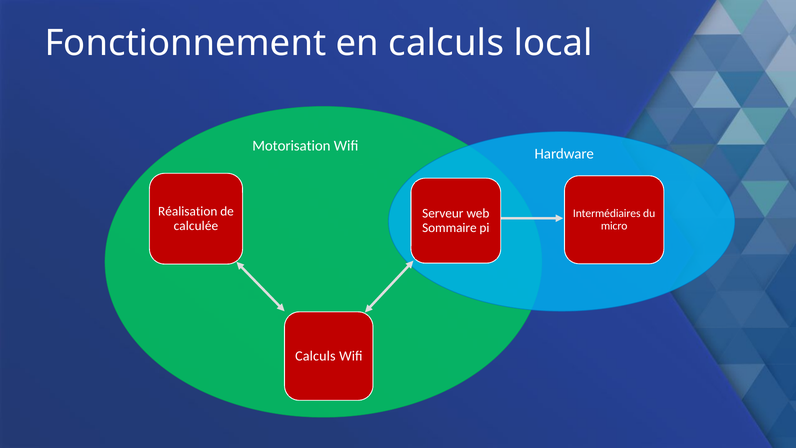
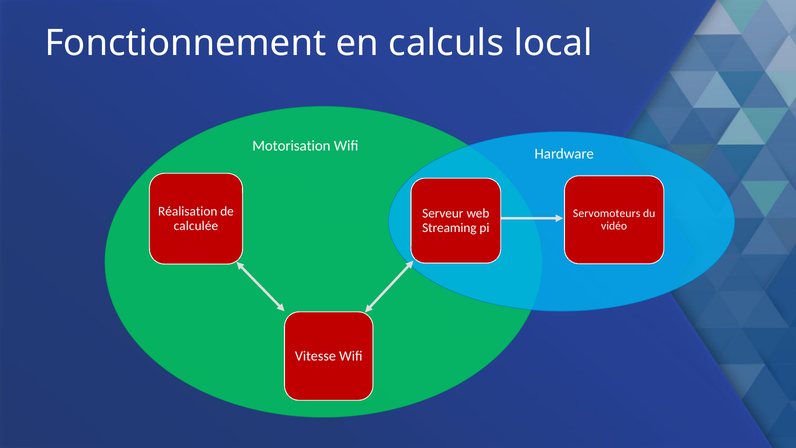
Intermédiaires: Intermédiaires -> Servomoteurs (607, 213)
micro: micro -> vidéo (614, 226)
Sommaire: Sommaire -> Streaming (449, 228)
Calculs: Calculs -> Vitesse (315, 356)
